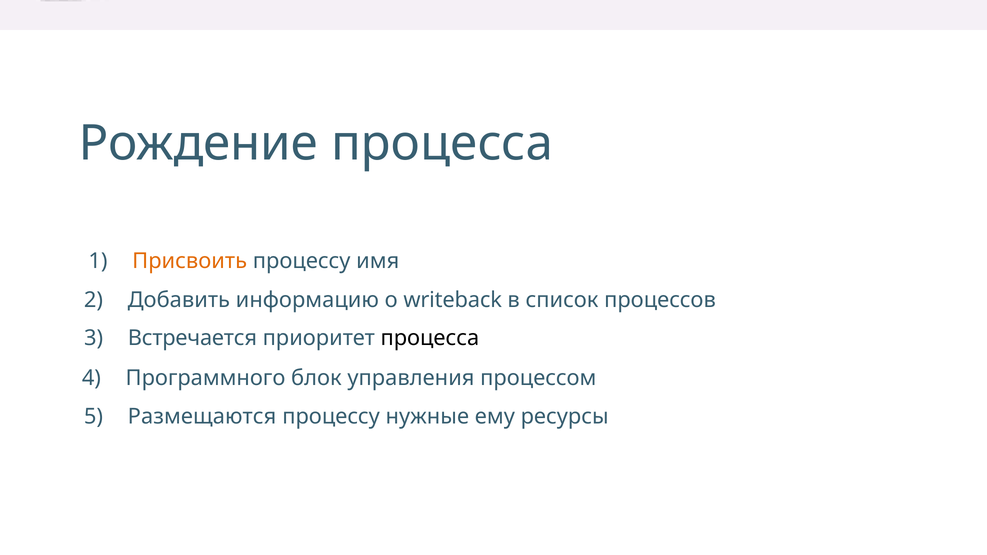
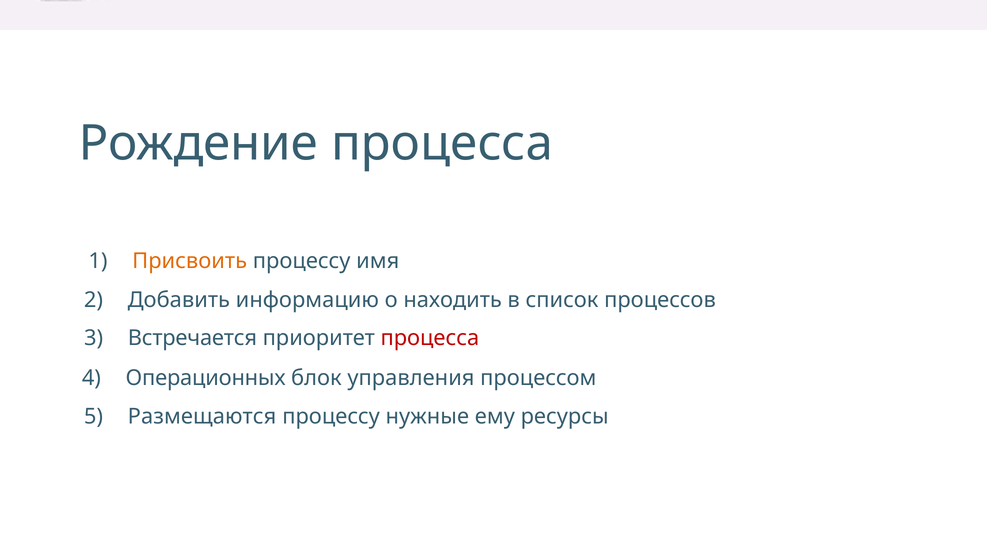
writeback: writeback -> находить (453, 300)
процесса colour: black -> red (430, 338)
Программного: Программного -> Операционных (206, 378)
